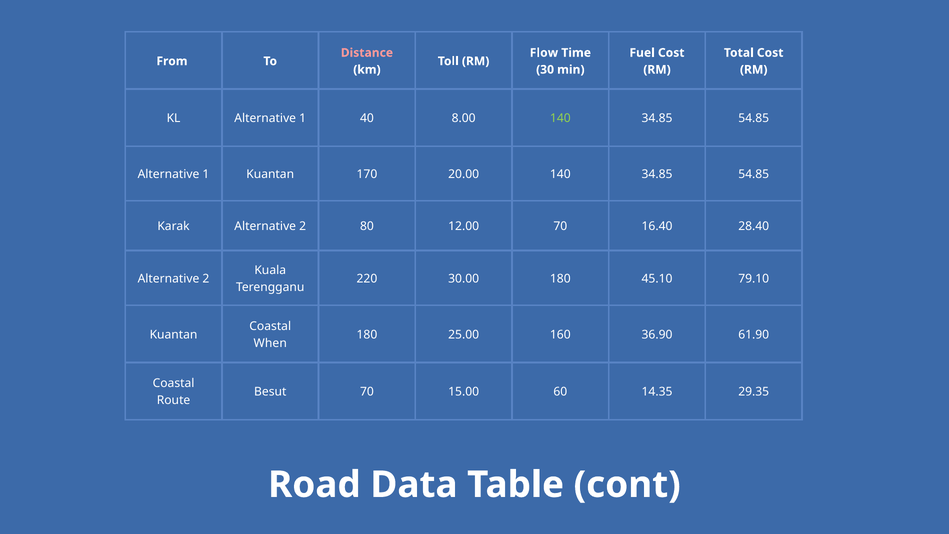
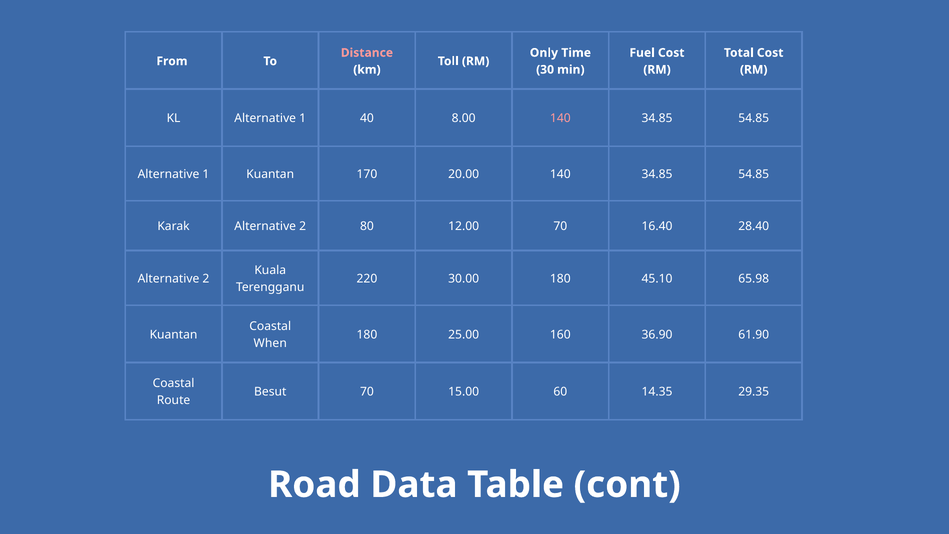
Flow: Flow -> Only (544, 53)
140 colour: light green -> pink (560, 118)
79.10: 79.10 -> 65.98 (754, 279)
